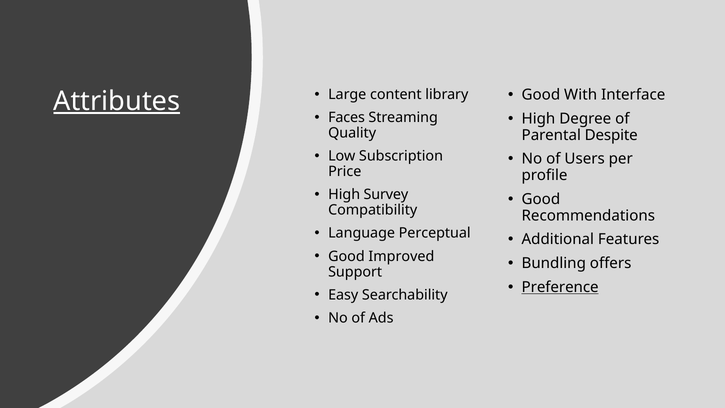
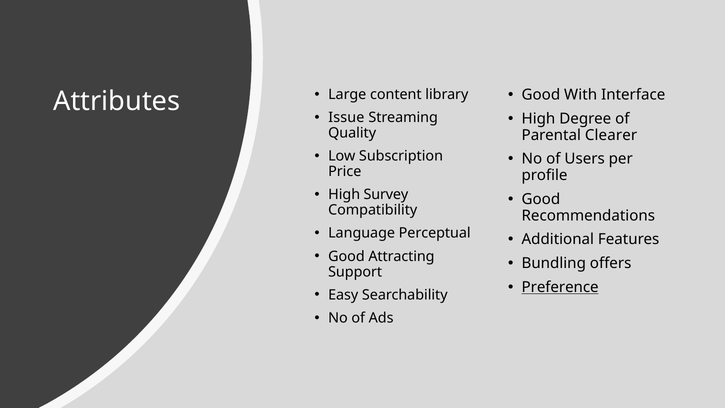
Attributes underline: present -> none (117, 101)
Faces: Faces -> Issue (346, 117)
Despite: Despite -> Clearer (611, 135)
Improved: Improved -> Attracting (401, 256)
